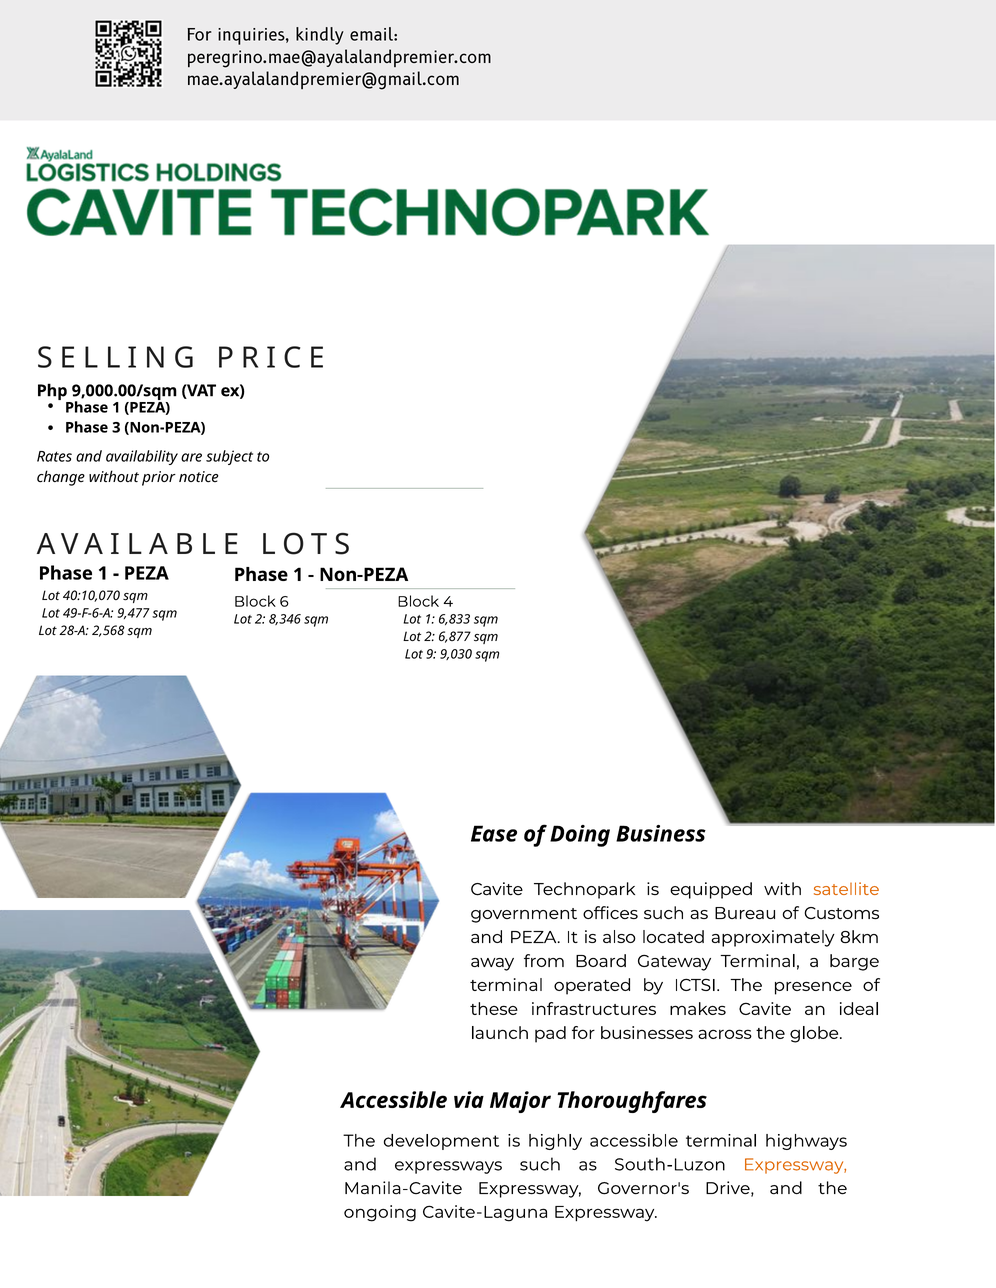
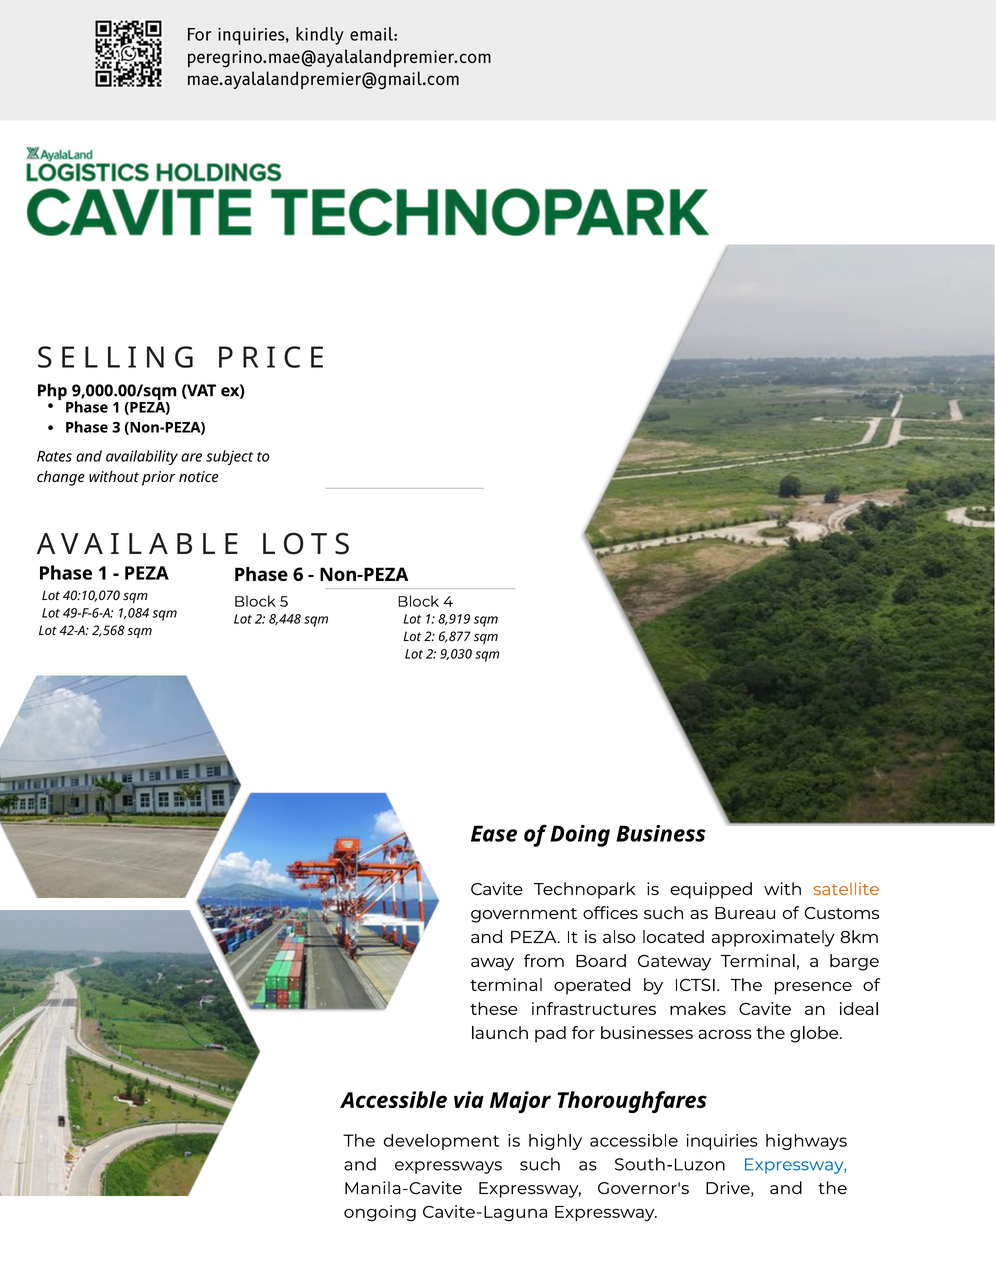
PEZA Phase 1: 1 -> 6 (298, 575)
6: 6 -> 5 (284, 602)
9,477: 9,477 -> 1,084 (133, 614)
8,346: 8,346 -> 8,448 (285, 620)
6,833: 6,833 -> 8,919 (454, 620)
28-A: 28-A -> 42-A (74, 631)
9: 9 -> 2 (431, 655)
accessible terminal: terminal -> inquiries (722, 1142)
Expressway colour: orange -> blue (795, 1166)
